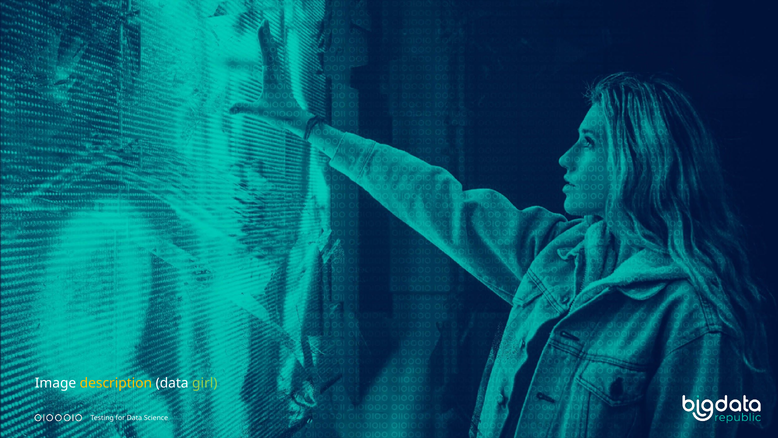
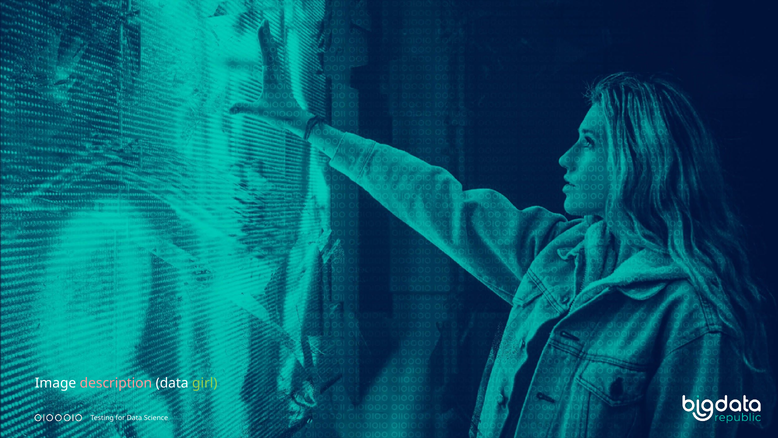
description colour: yellow -> pink (116, 383)
